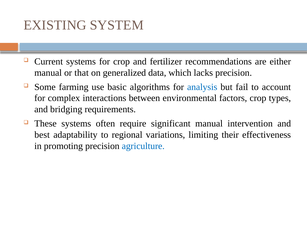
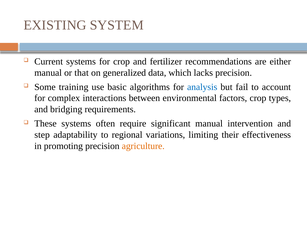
farming: farming -> training (74, 87)
best: best -> step (42, 135)
agriculture colour: blue -> orange (143, 146)
